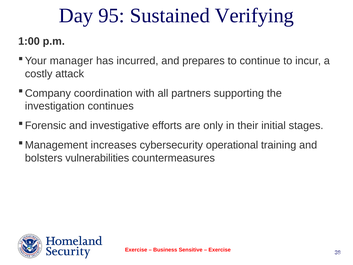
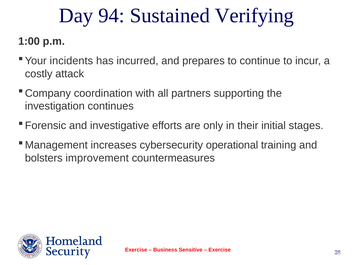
95: 95 -> 94 (112, 16)
manager: manager -> incidents (71, 61)
vulnerabilities: vulnerabilities -> improvement (97, 158)
